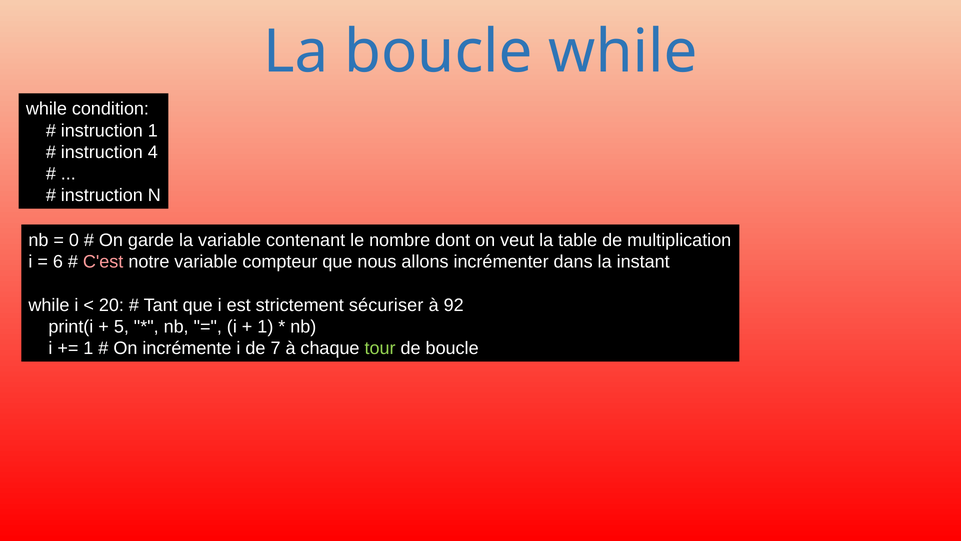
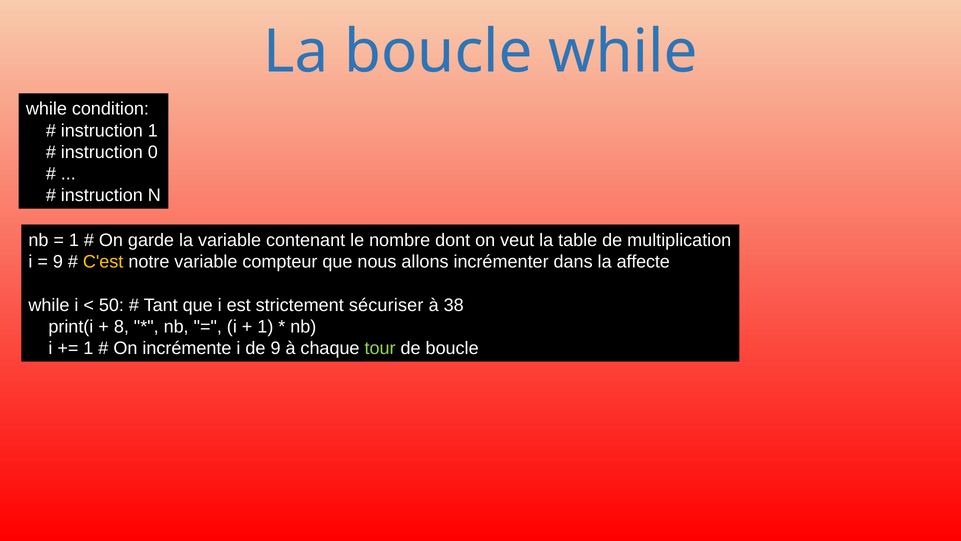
4: 4 -> 0 (153, 152)
0: 0 -> 1 (74, 240)
6: 6 -> 9 (58, 262)
C'est colour: pink -> yellow (103, 262)
instant: instant -> affecte (643, 262)
20: 20 -> 50 (111, 305)
92: 92 -> 38 (454, 305)
5: 5 -> 8 (121, 326)
de 7: 7 -> 9 (276, 348)
